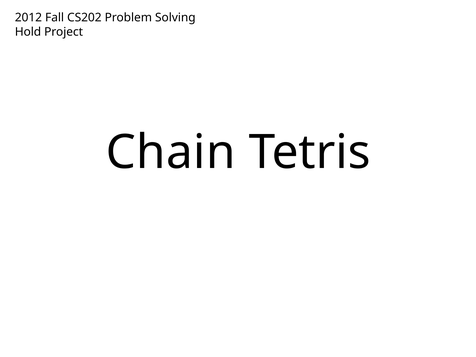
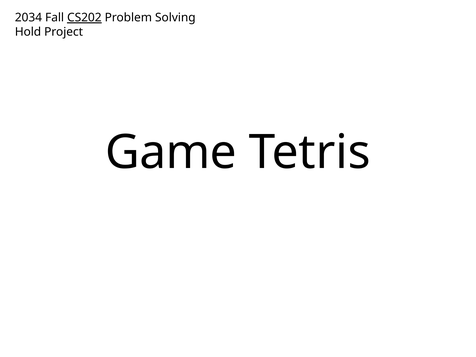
2012: 2012 -> 2034 (28, 18)
CS202 underline: none -> present (84, 18)
Chain: Chain -> Game (171, 152)
